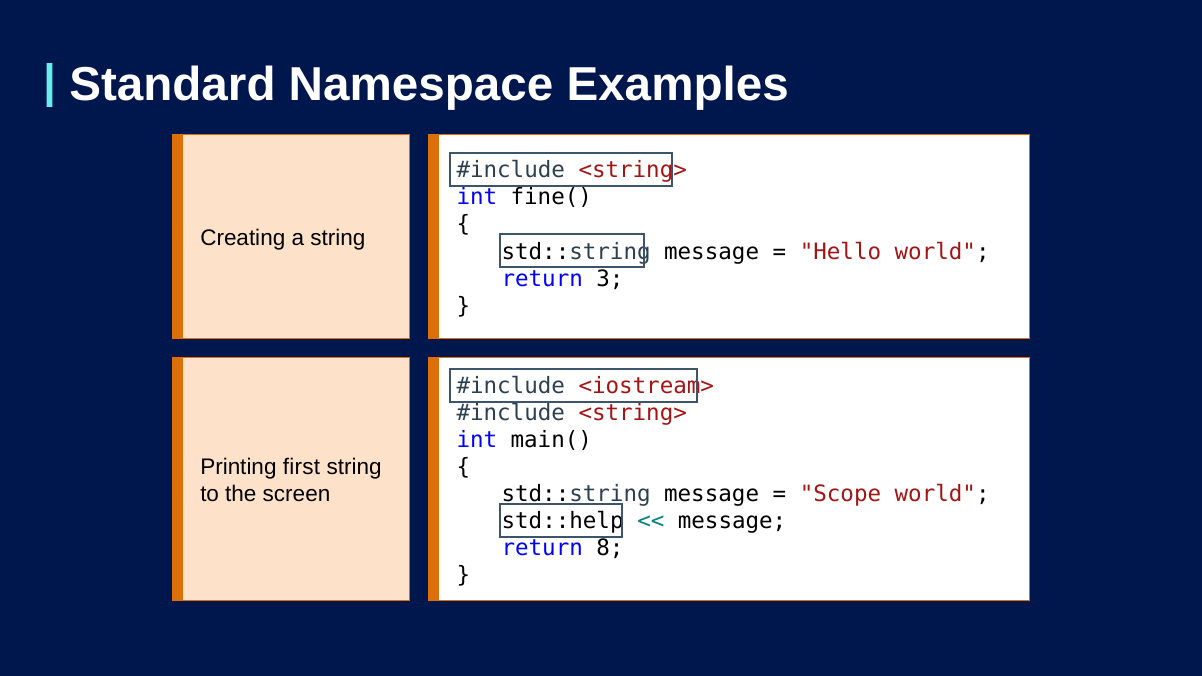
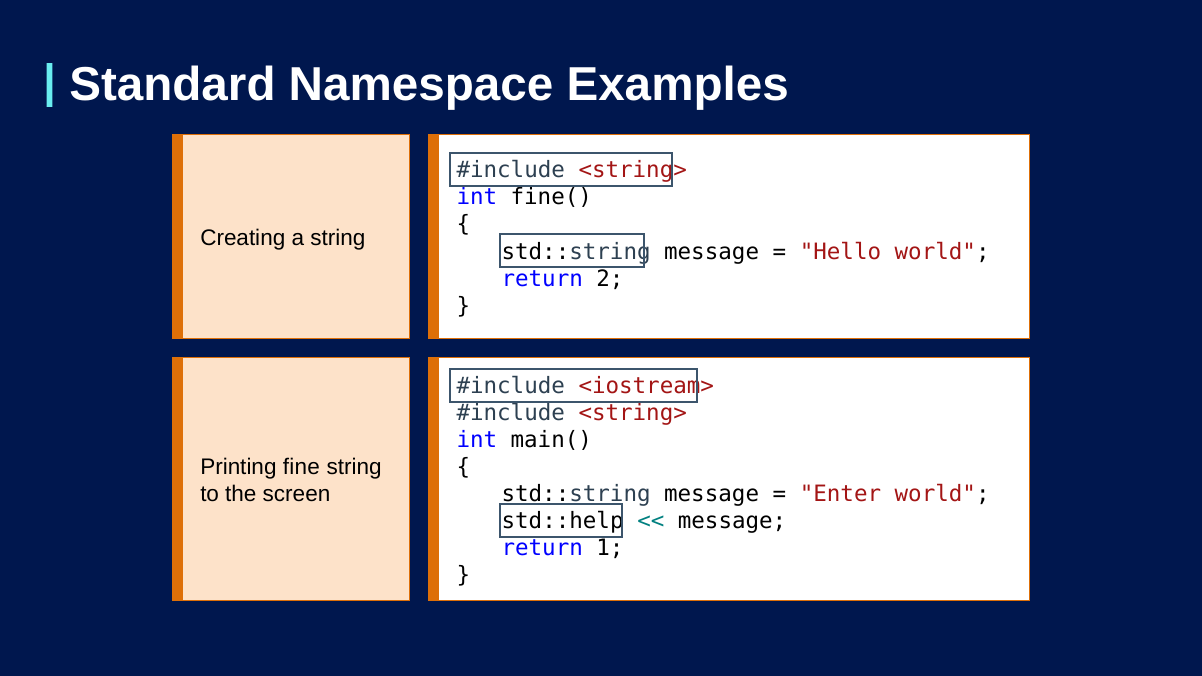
3: 3 -> 2 (610, 279)
first: first -> fine (301, 467)
Scope: Scope -> Enter (840, 494)
8: 8 -> 1 (610, 548)
